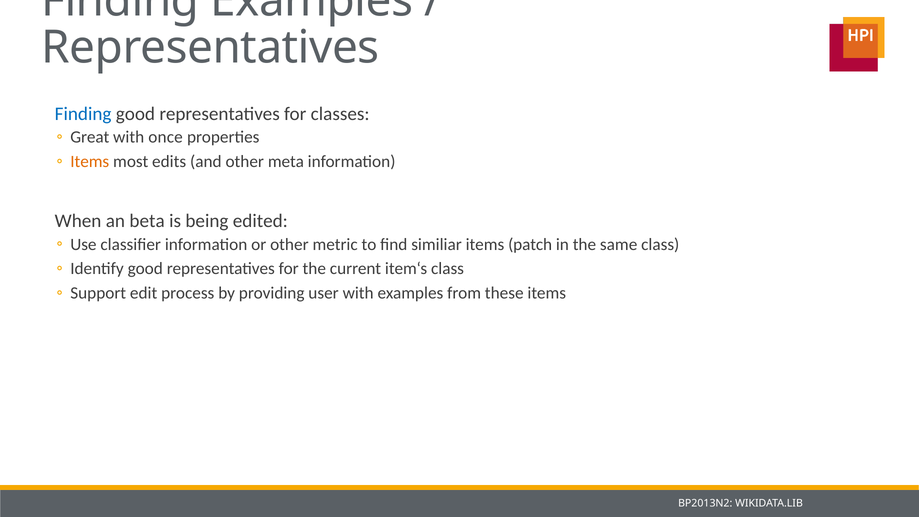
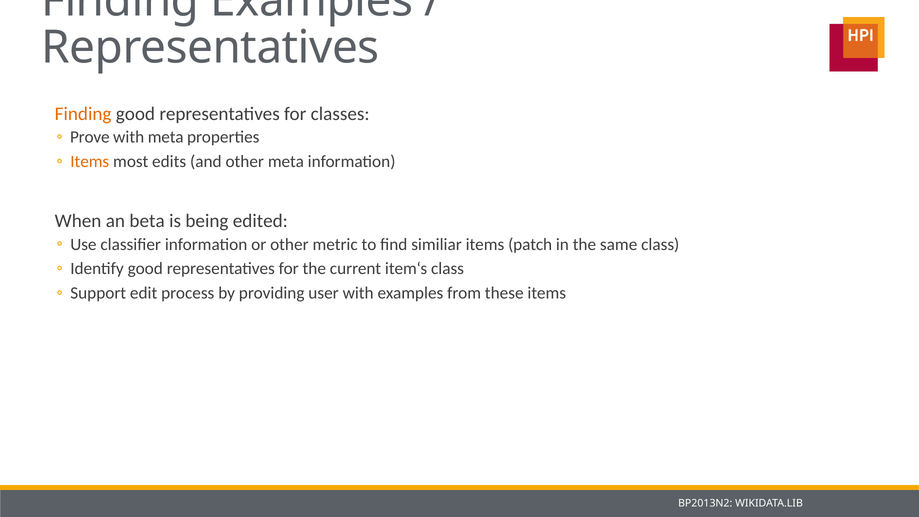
Finding colour: blue -> orange (83, 114)
Great: Great -> Prove (90, 137)
with once: once -> meta (166, 137)
